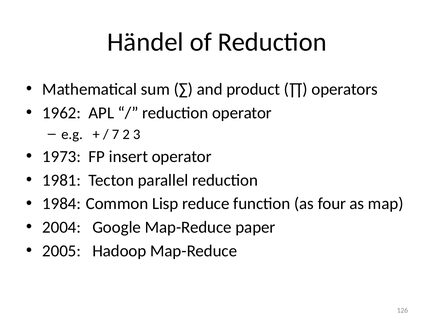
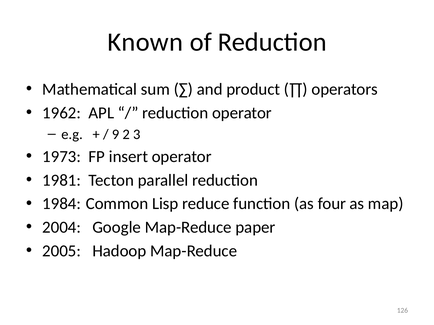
Händel: Händel -> Known (145, 42)
7: 7 -> 9 (116, 135)
